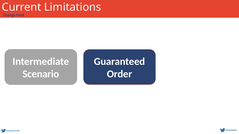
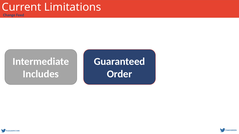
Scenario: Scenario -> Includes (41, 74)
